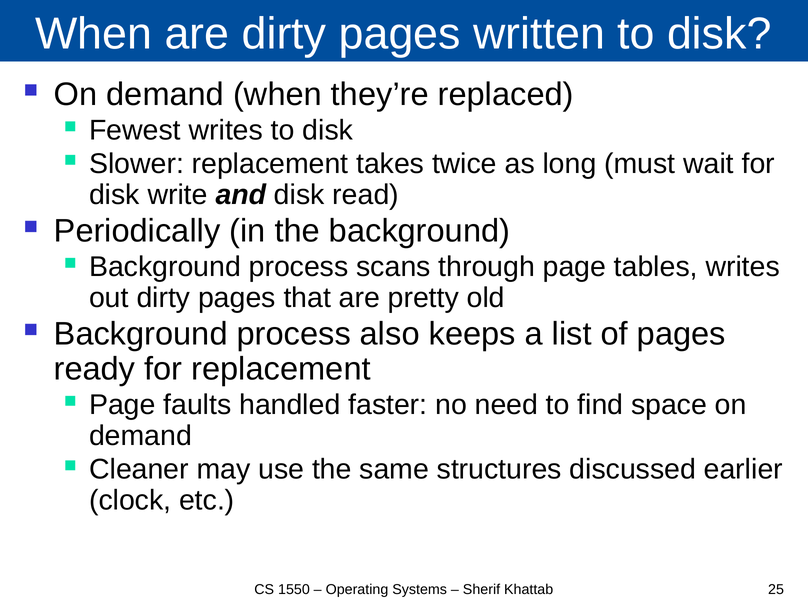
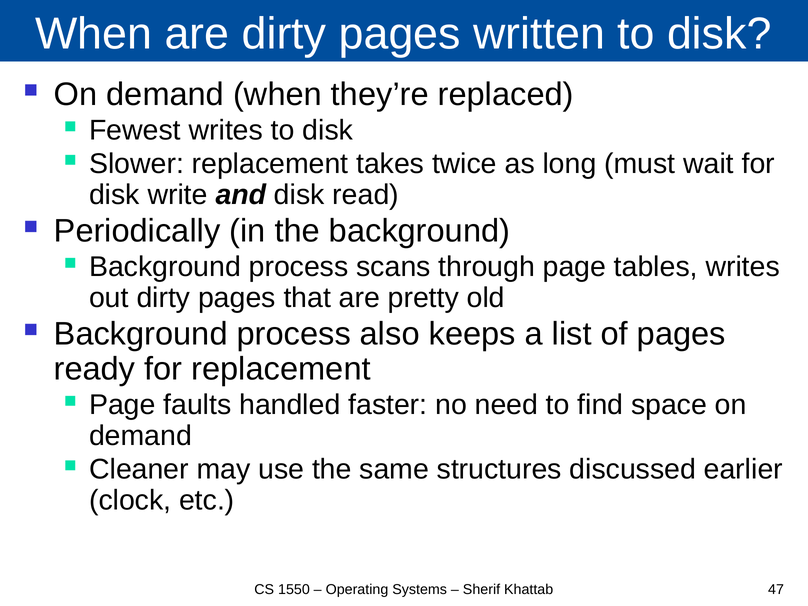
25: 25 -> 47 (776, 590)
